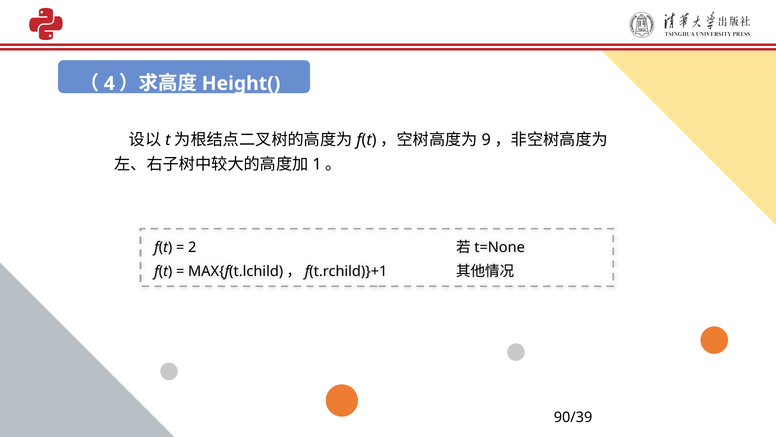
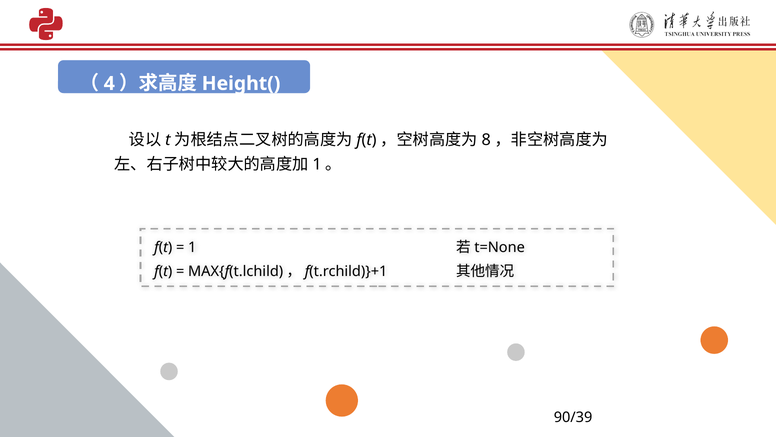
9: 9 -> 8 (486, 140)
2: 2 -> 1 (192, 247)
